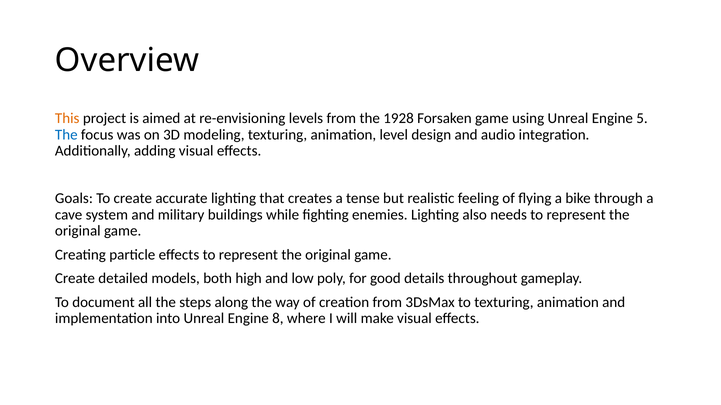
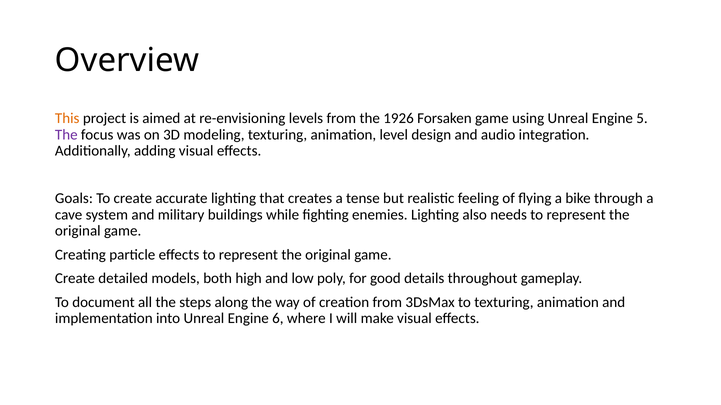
1928: 1928 -> 1926 (399, 119)
The colour: blue -> purple (66, 135)
8: 8 -> 6 (278, 319)
